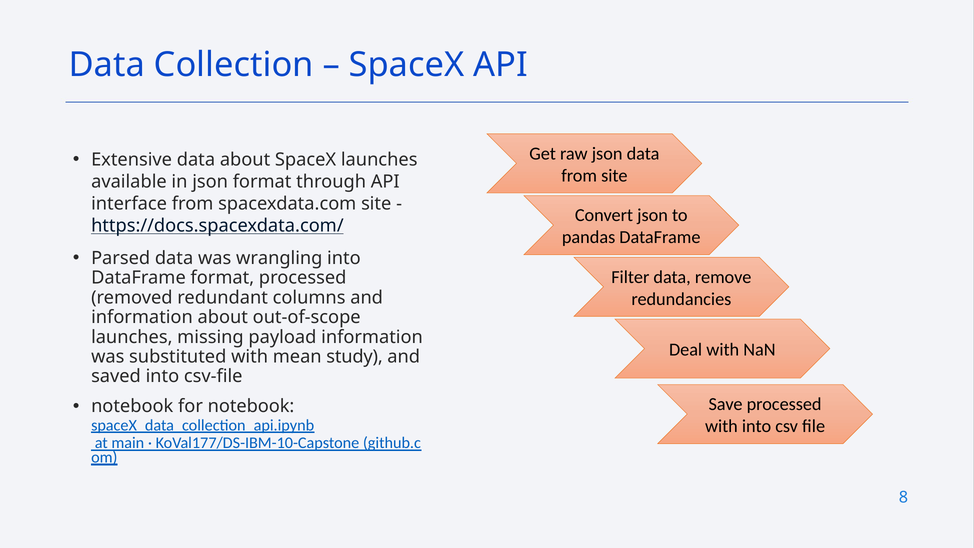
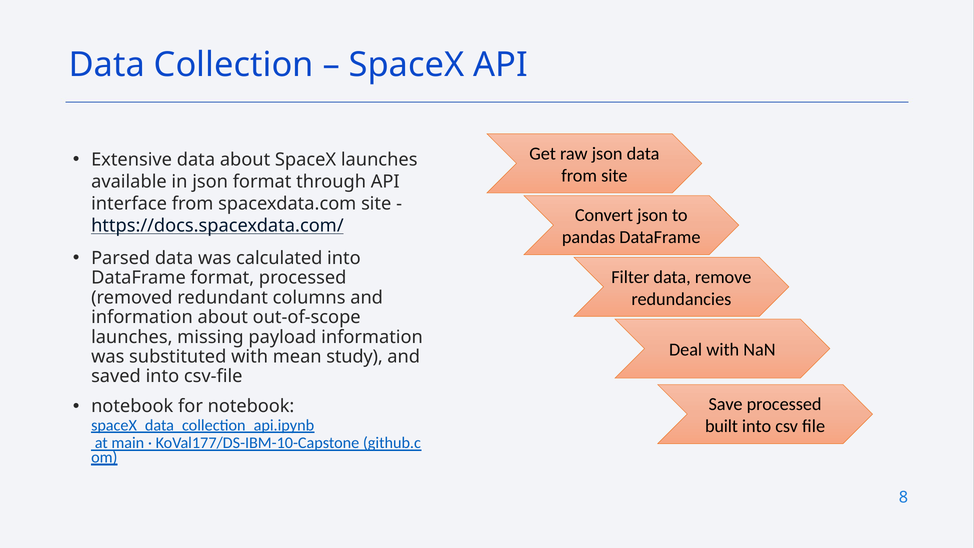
wrangling: wrangling -> calculated (279, 258)
with: with -> built (722, 426)
